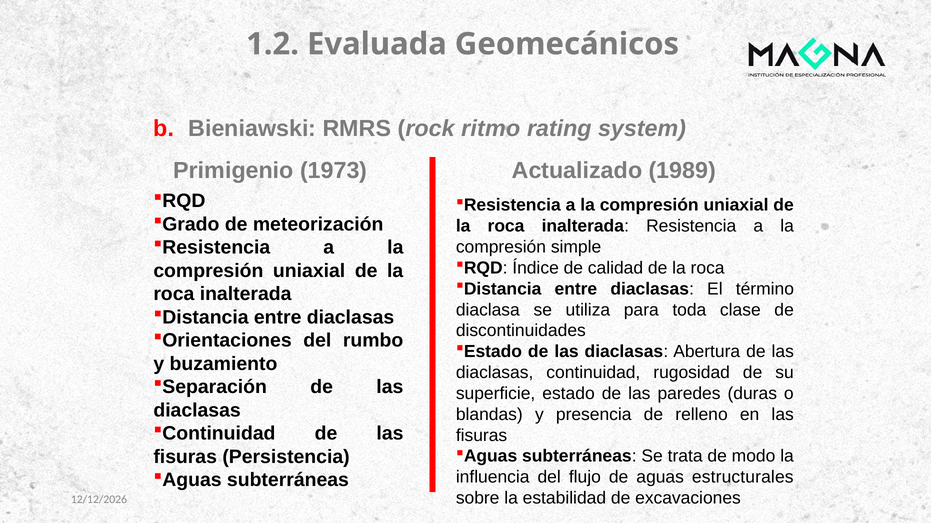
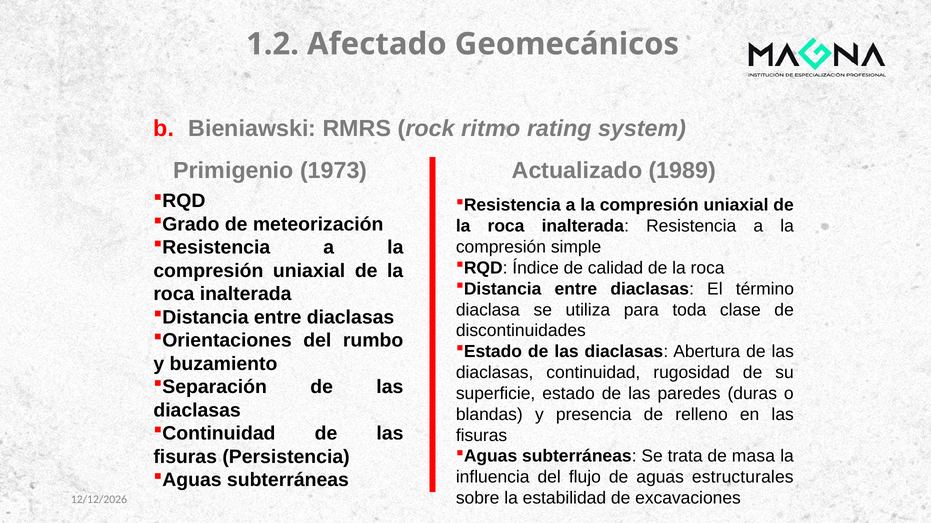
Evaluada: Evaluada -> Afectado (377, 44)
modo: modo -> masa (753, 457)
